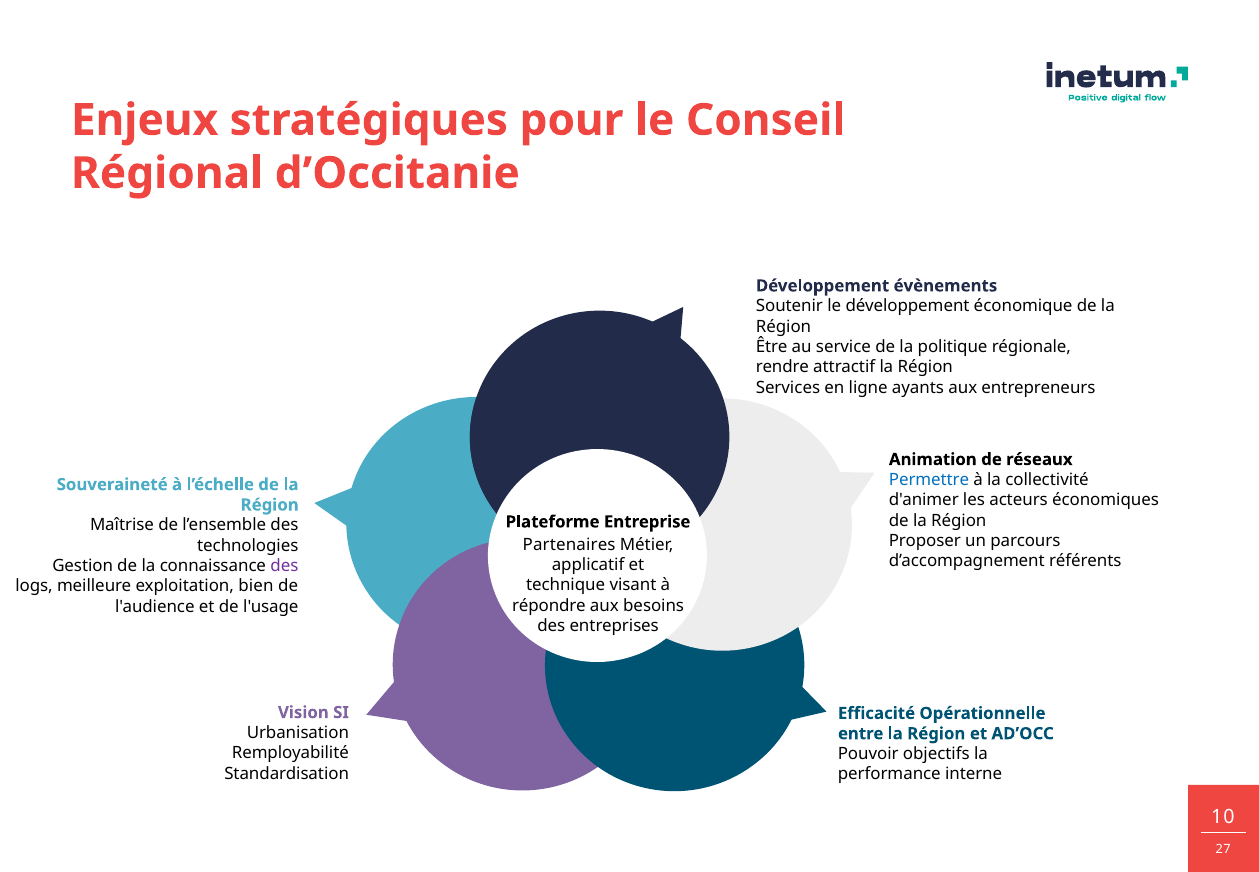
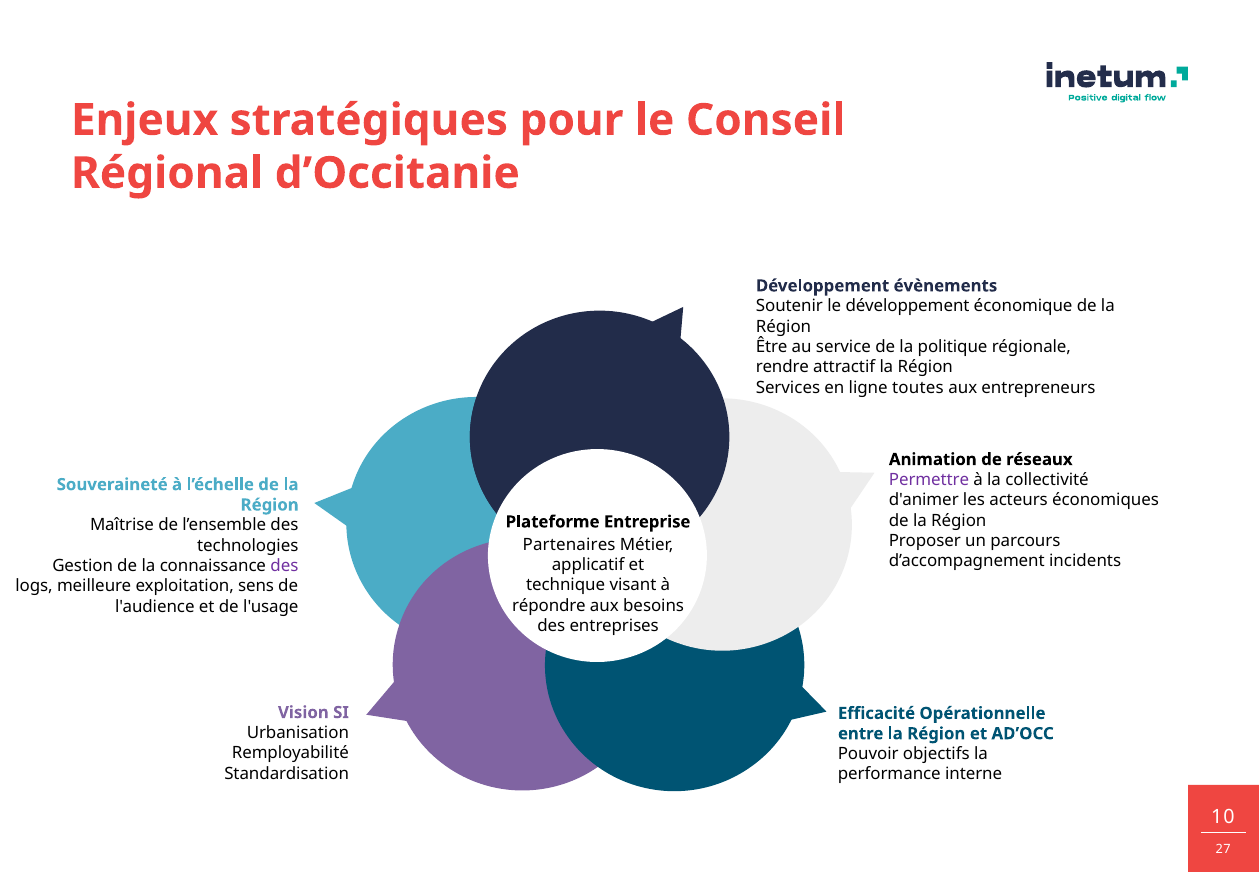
ayants: ayants -> toutes (918, 387)
Permettre colour: blue -> purple (929, 480)
référents: référents -> incidents (1085, 561)
bien: bien -> sens (256, 586)
